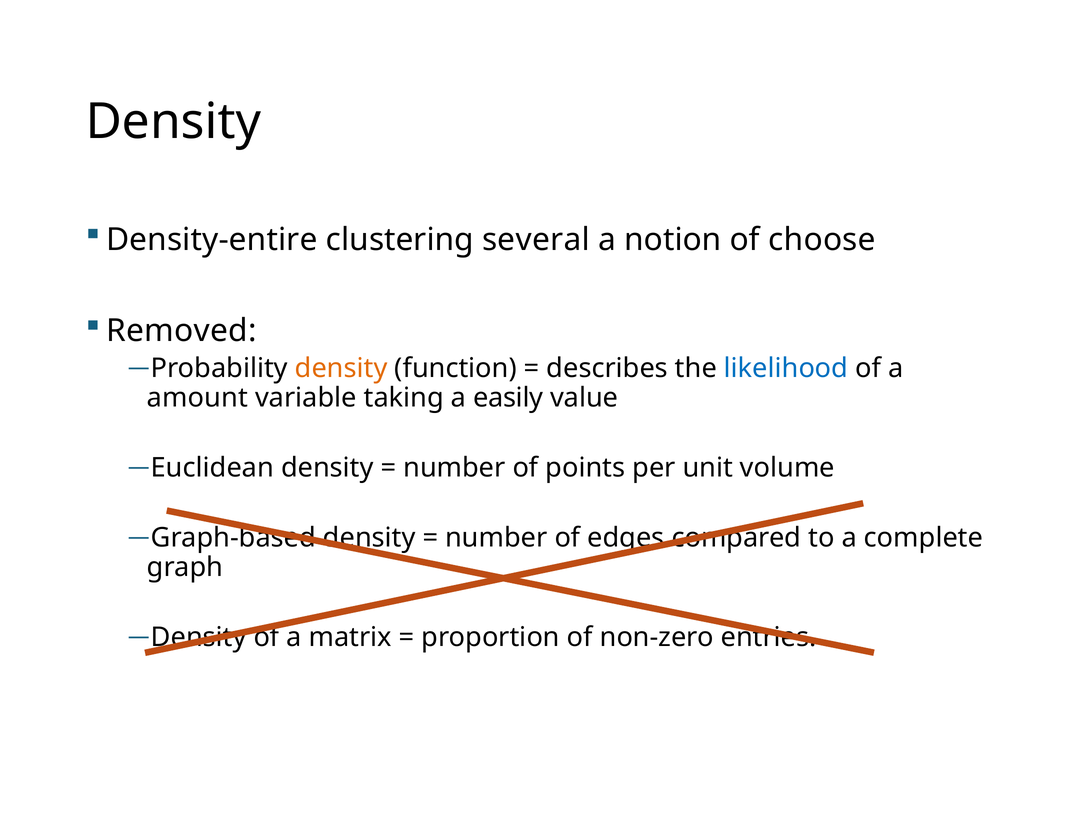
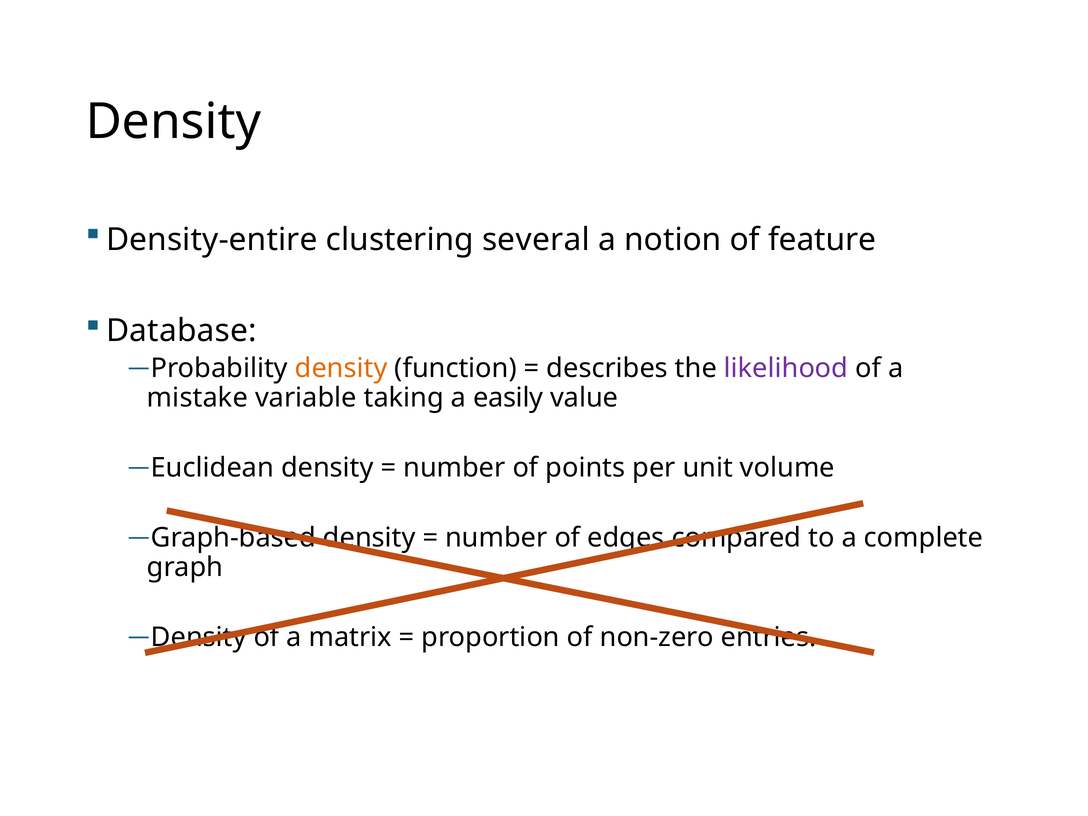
choose: choose -> feature (822, 240)
Removed: Removed -> Database (181, 331)
likelihood colour: blue -> purple (786, 368)
amount: amount -> mistake (197, 398)
